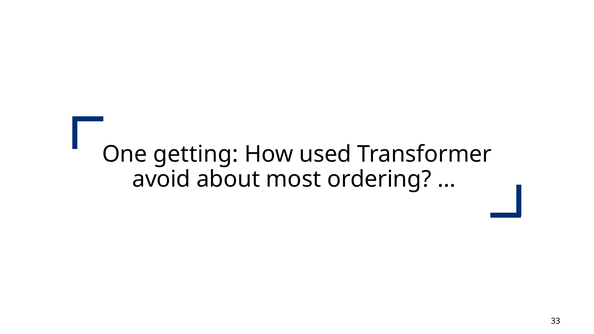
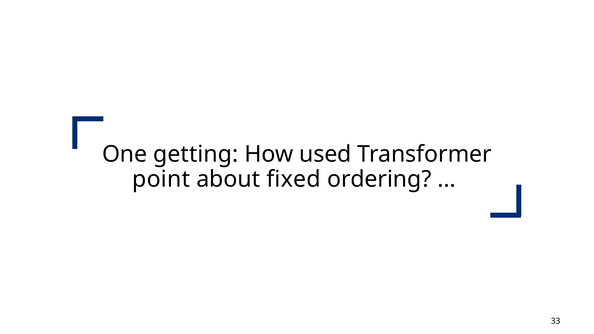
avoid: avoid -> point (161, 179)
most: most -> fixed (294, 179)
